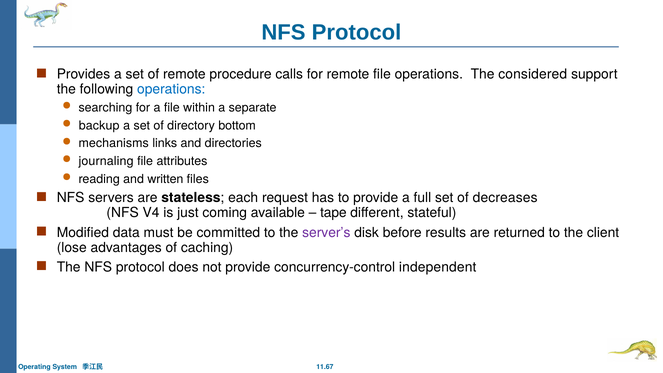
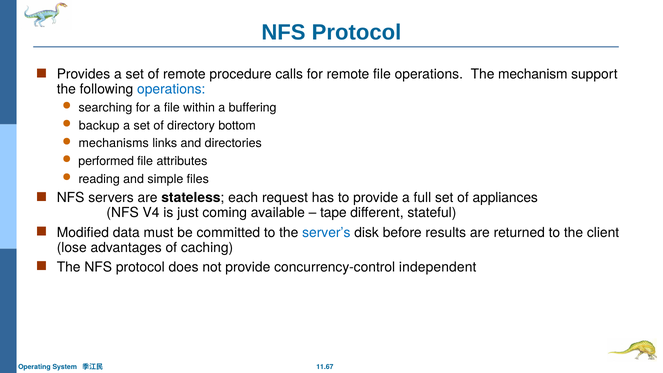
considered: considered -> mechanism (533, 74)
separate: separate -> buffering (253, 108)
journaling: journaling -> performed (106, 161)
written: written -> simple (165, 179)
decreases: decreases -> appliances (505, 198)
server’s colour: purple -> blue (326, 233)
